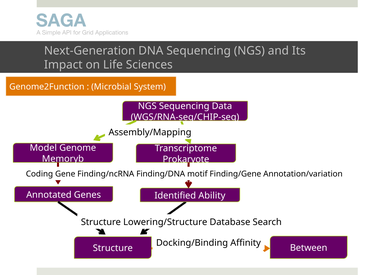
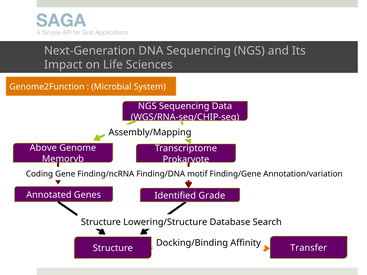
Model: Model -> Above (43, 148)
Ability: Ability -> Grade (212, 196)
Between: Between -> Transfer (309, 248)
